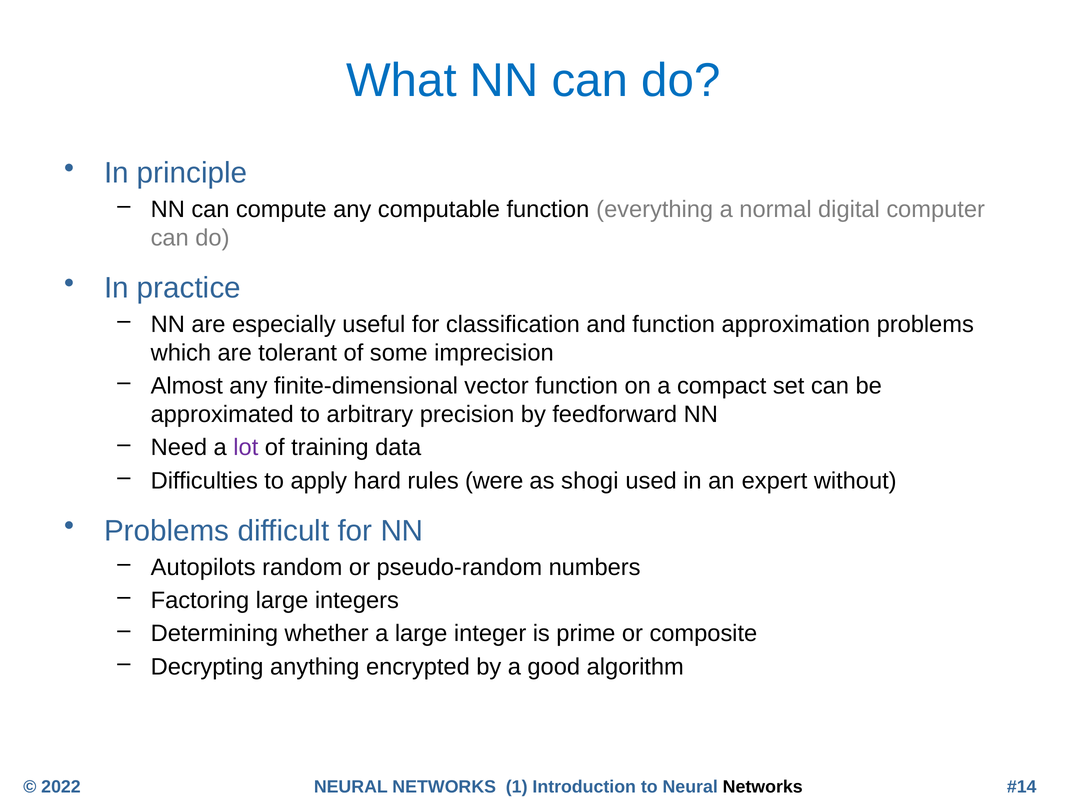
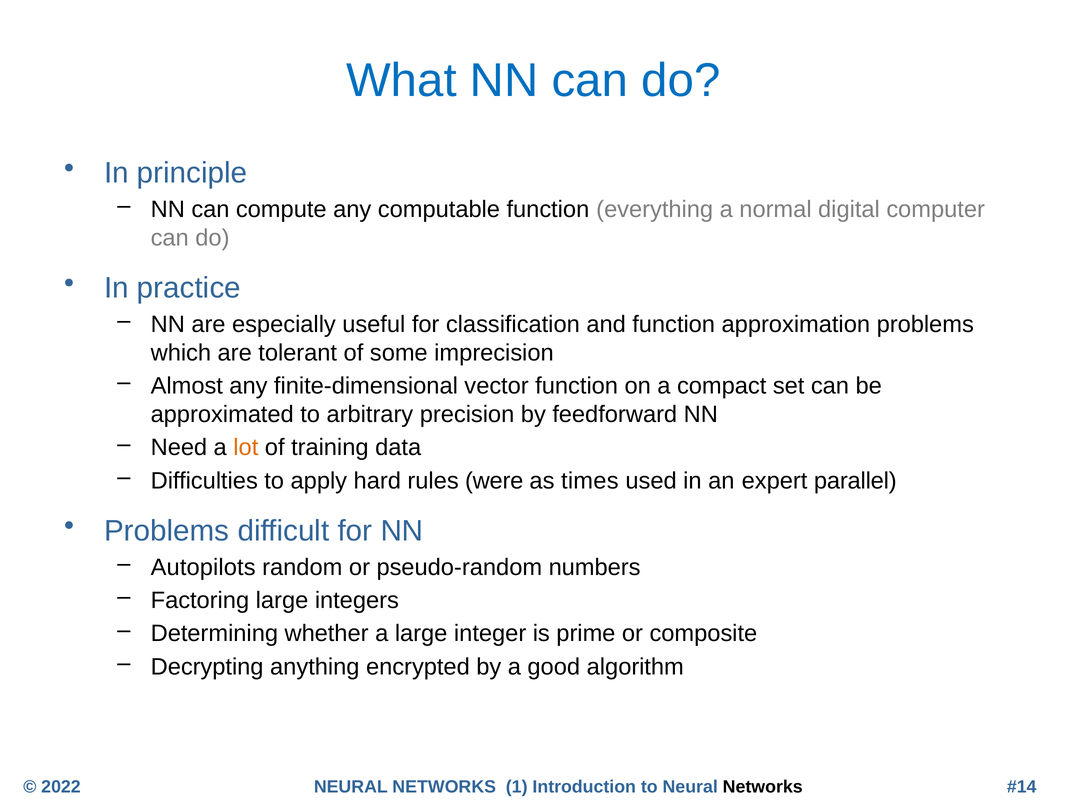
lot colour: purple -> orange (246, 448)
shogi: shogi -> times (590, 481)
without: without -> parallel (855, 481)
